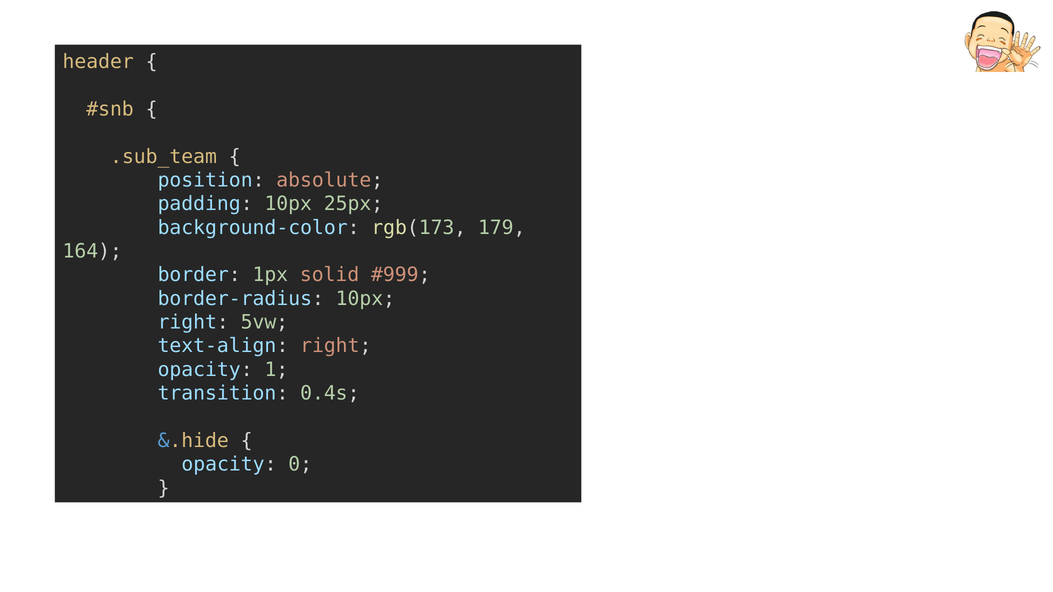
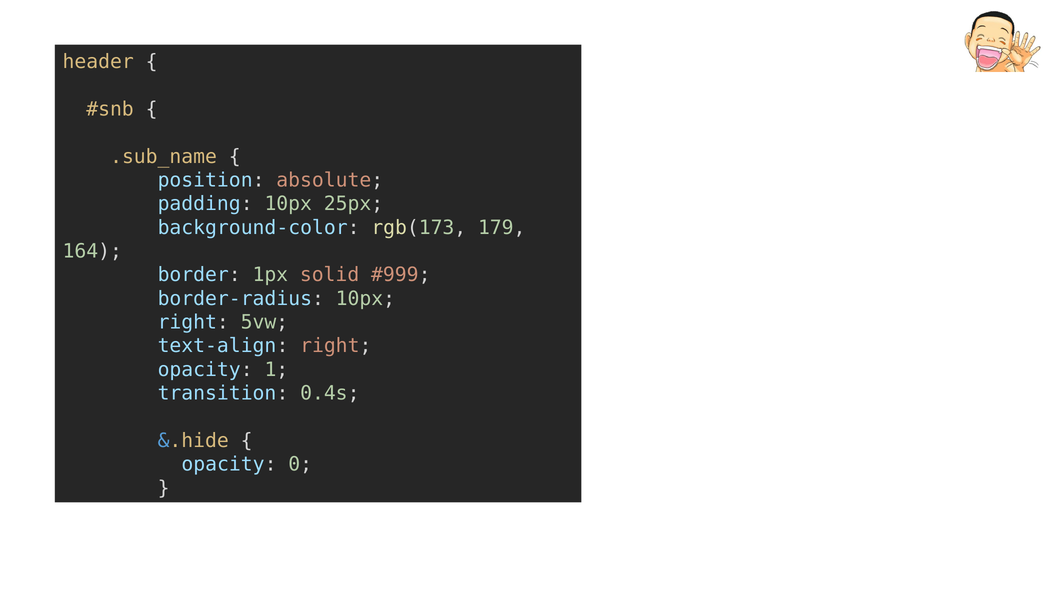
.sub_team: .sub_team -> .sub_name (164, 157)
